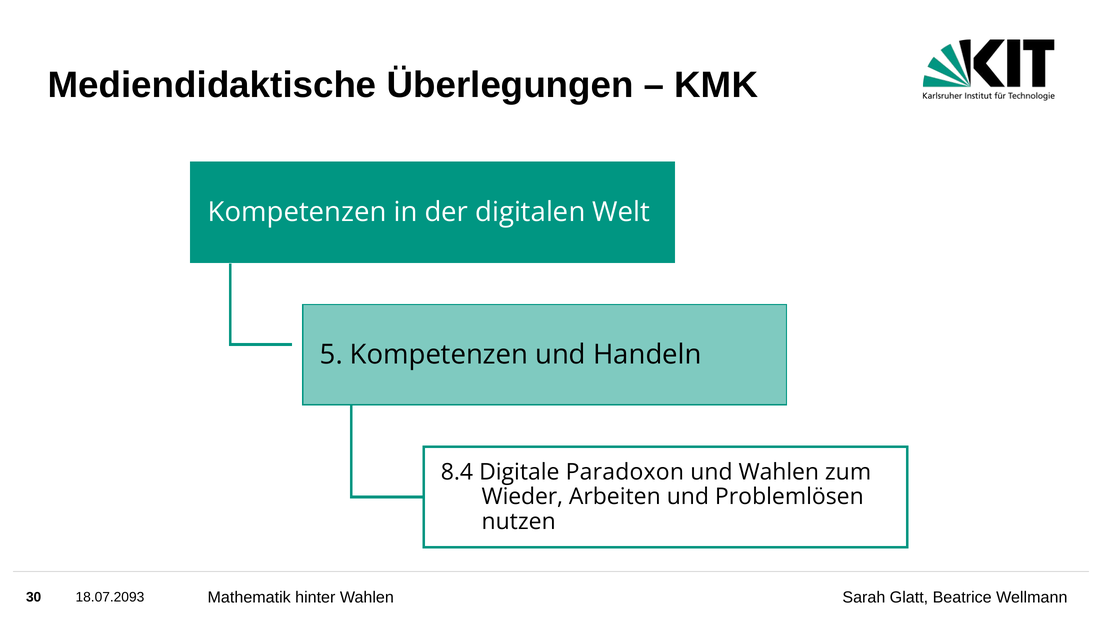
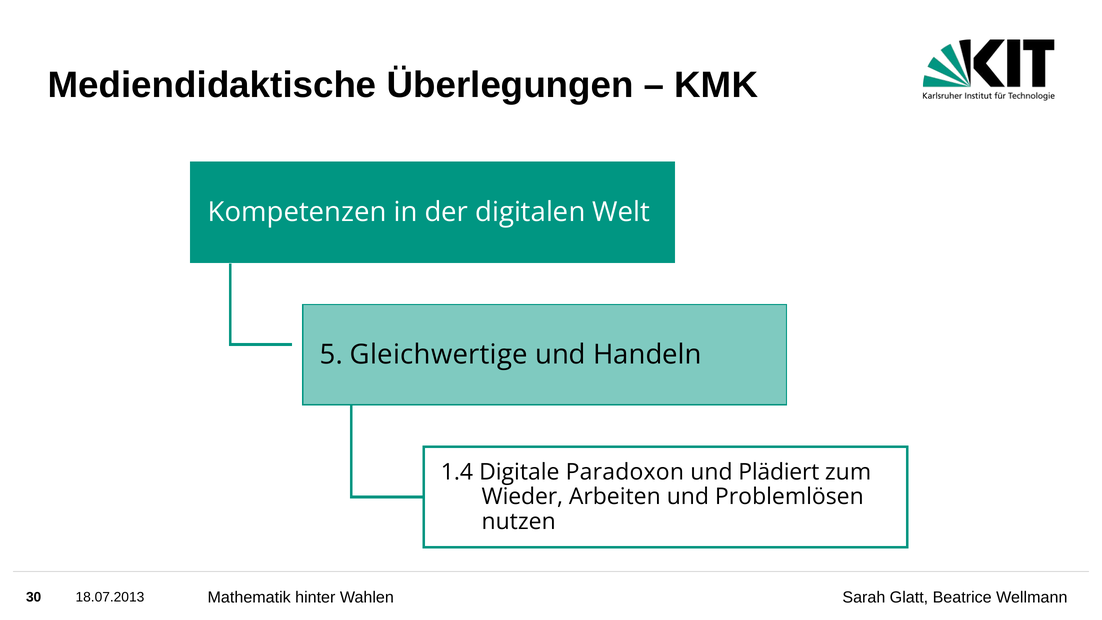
5 Kompetenzen: Kompetenzen -> Gleichwertige (439, 354)
8.4: 8.4 -> 1.4 (457, 472)
und Wahlen: Wahlen -> Plädiert (779, 472)
18.07.2093: 18.07.2093 -> 18.07.2013 (110, 597)
